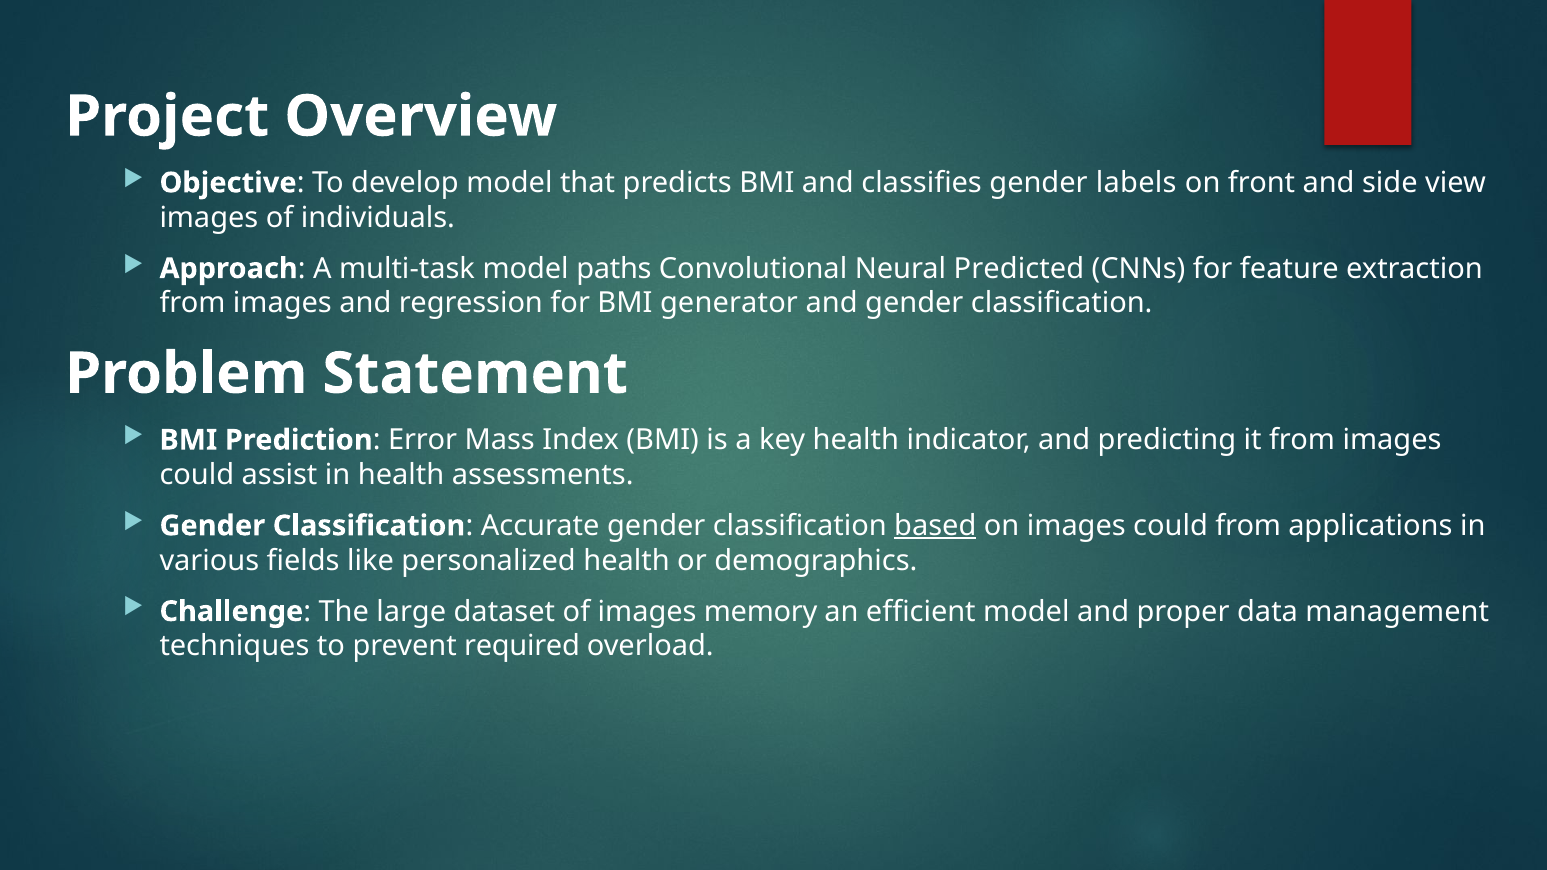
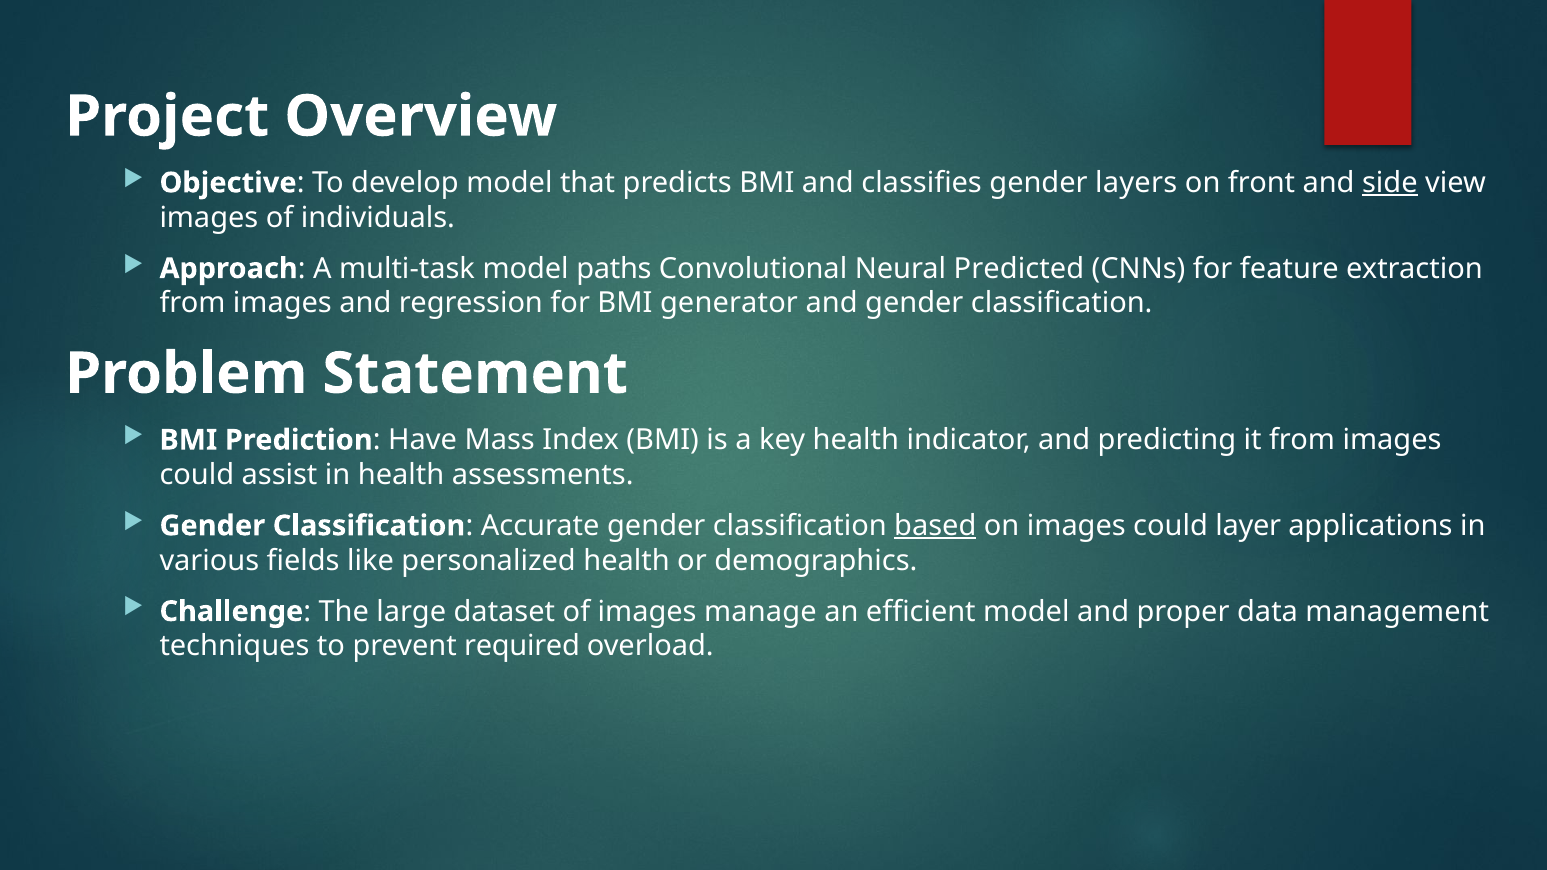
labels: labels -> layers (1136, 183)
side underline: none -> present (1390, 183)
Error: Error -> Have (422, 440)
could from: from -> layer (1248, 526)
memory: memory -> manage (760, 612)
